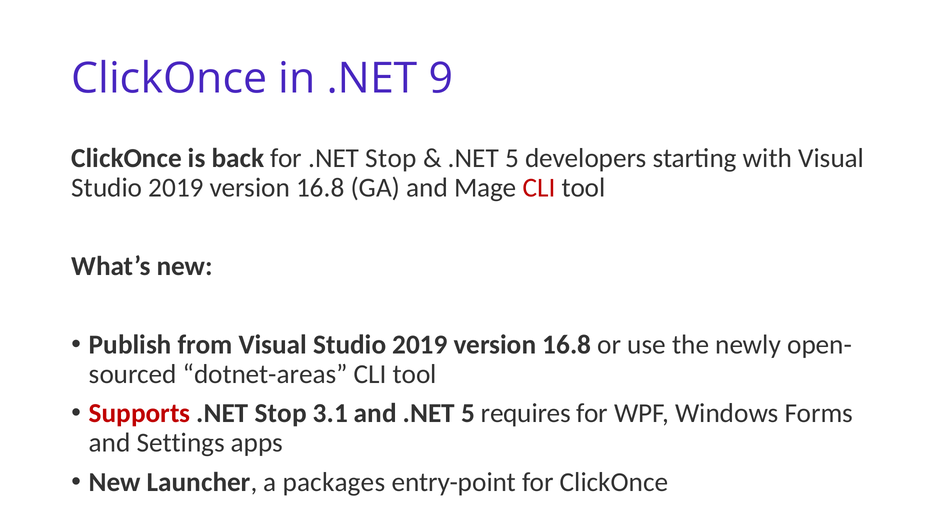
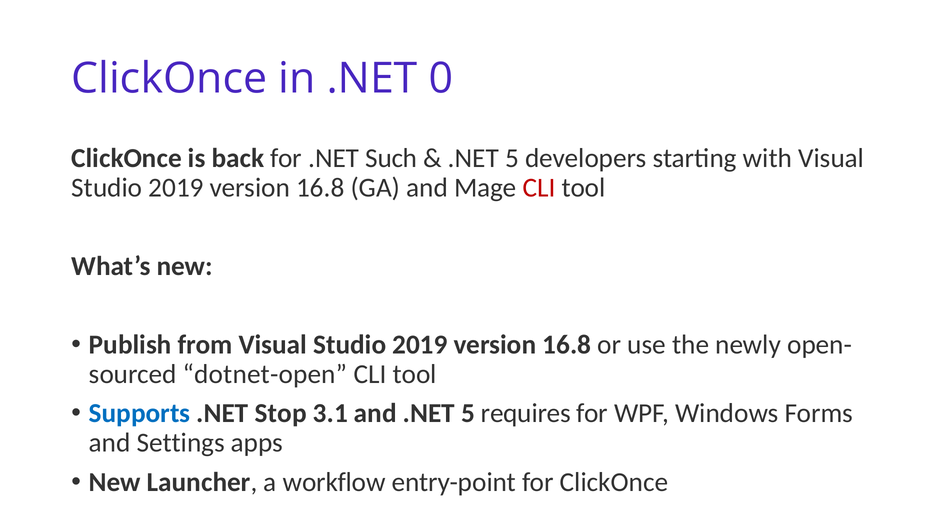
9: 9 -> 0 (441, 79)
for .NET Stop: Stop -> Such (391, 158)
dotnet-areas: dotnet-areas -> dotnet-open (265, 374)
Supports colour: red -> blue (140, 413)
packages: packages -> workflow (334, 482)
